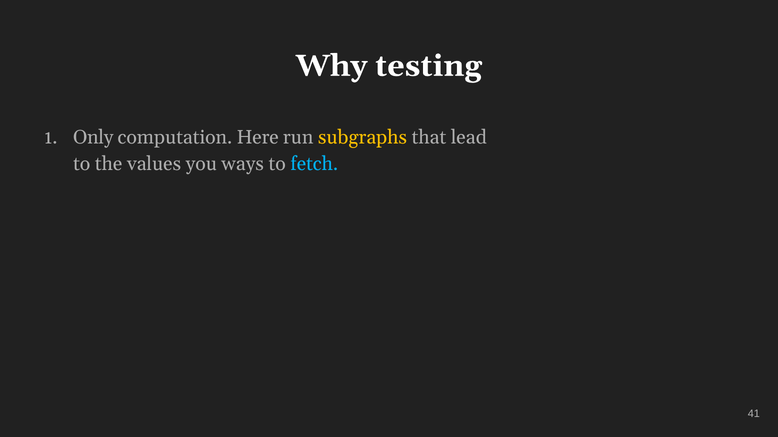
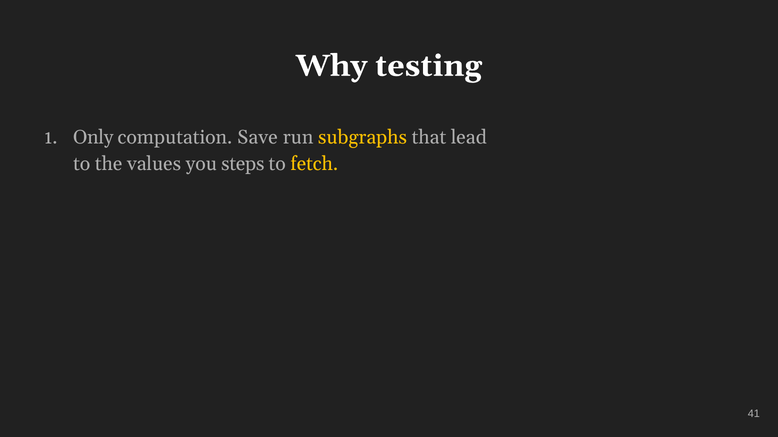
Here: Here -> Save (258, 137)
ways: ways -> steps (243, 164)
fetch colour: light blue -> yellow (314, 164)
